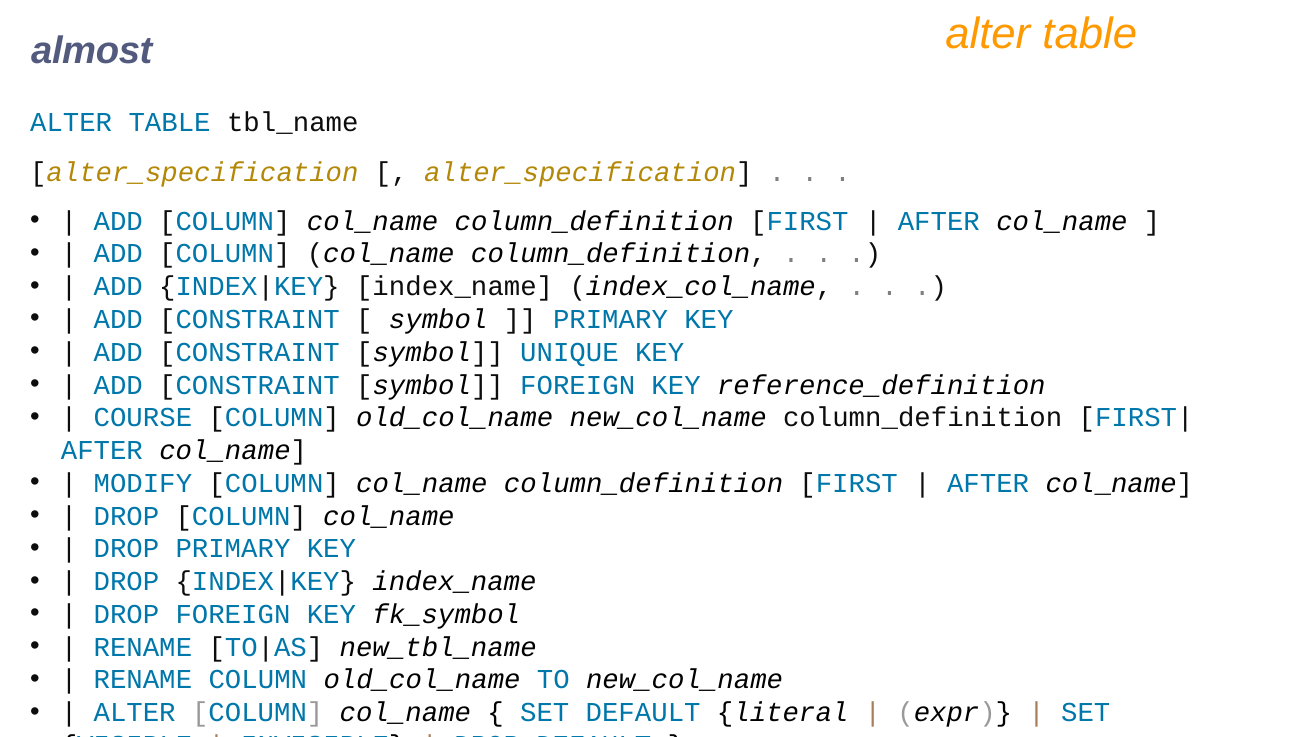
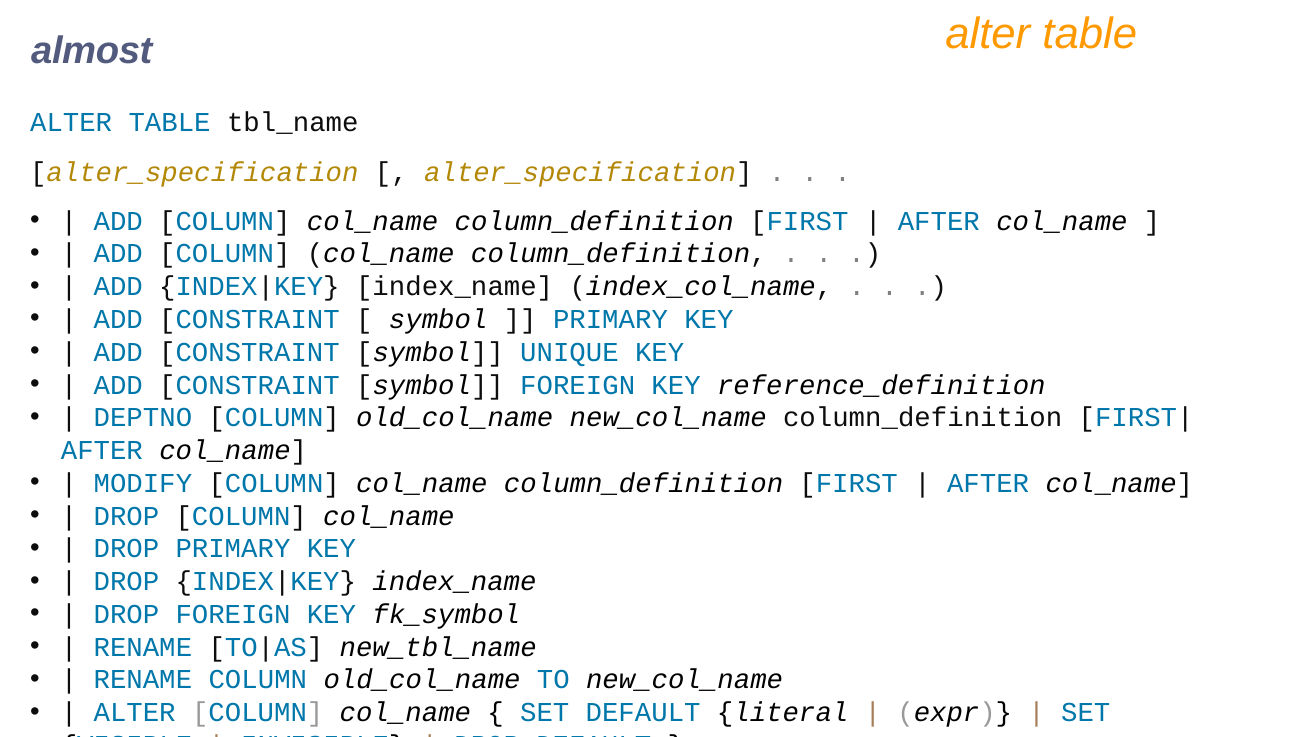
COURSE: COURSE -> DEPTNO (143, 418)
